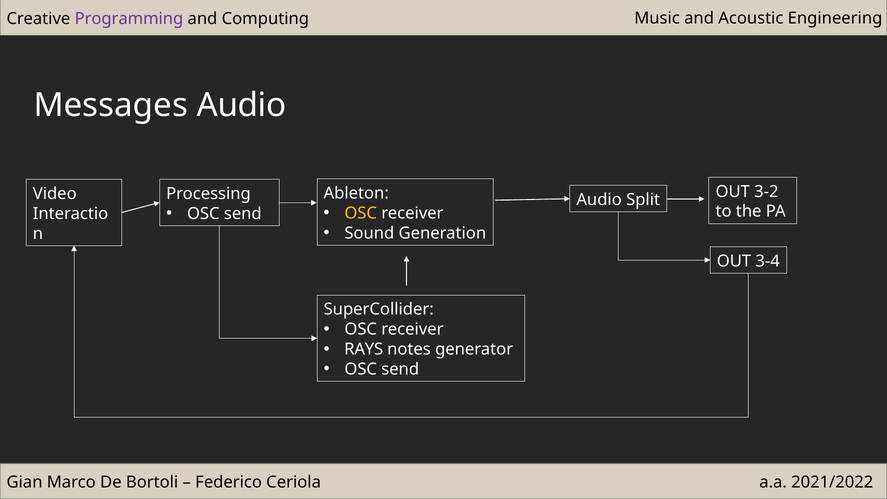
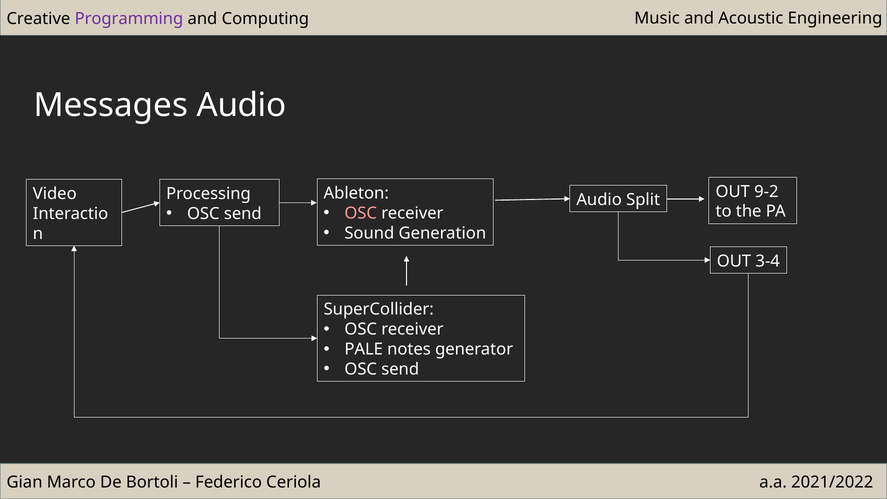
3-2: 3-2 -> 9-2 (766, 191)
OSC colour: yellow -> pink (361, 213)
RAYS: RAYS -> PALE (364, 349)
